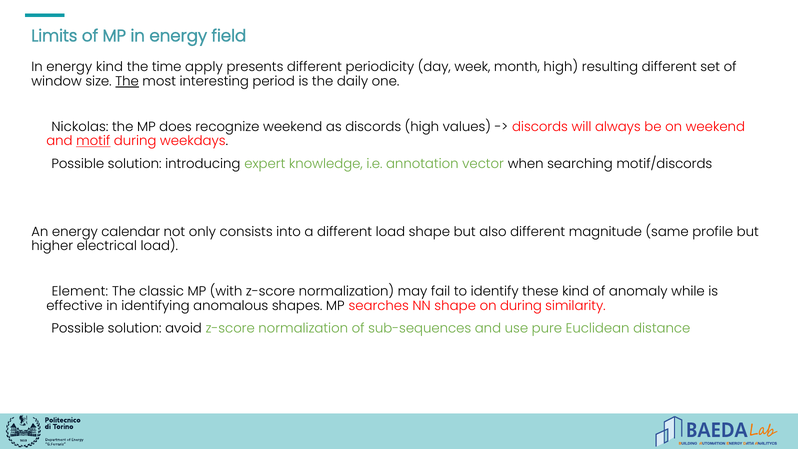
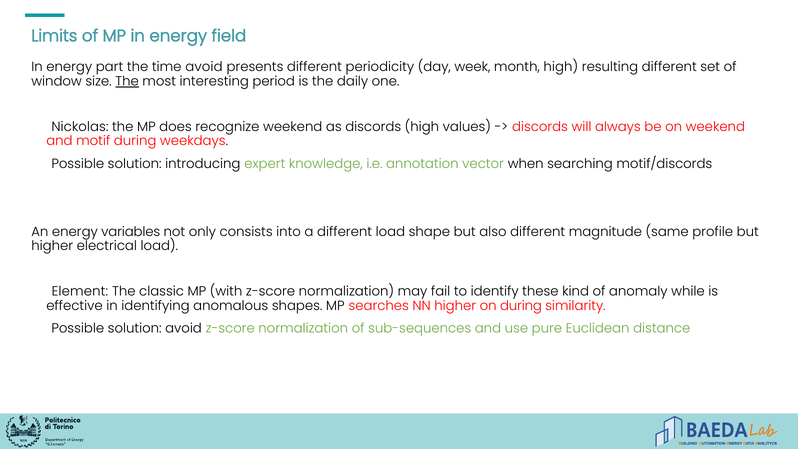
energy kind: kind -> part (110, 67)
time apply: apply -> avoid (204, 67)
motif underline: present -> none (93, 141)
calendar: calendar -> variables (131, 232)
NN shape: shape -> higher (455, 306)
